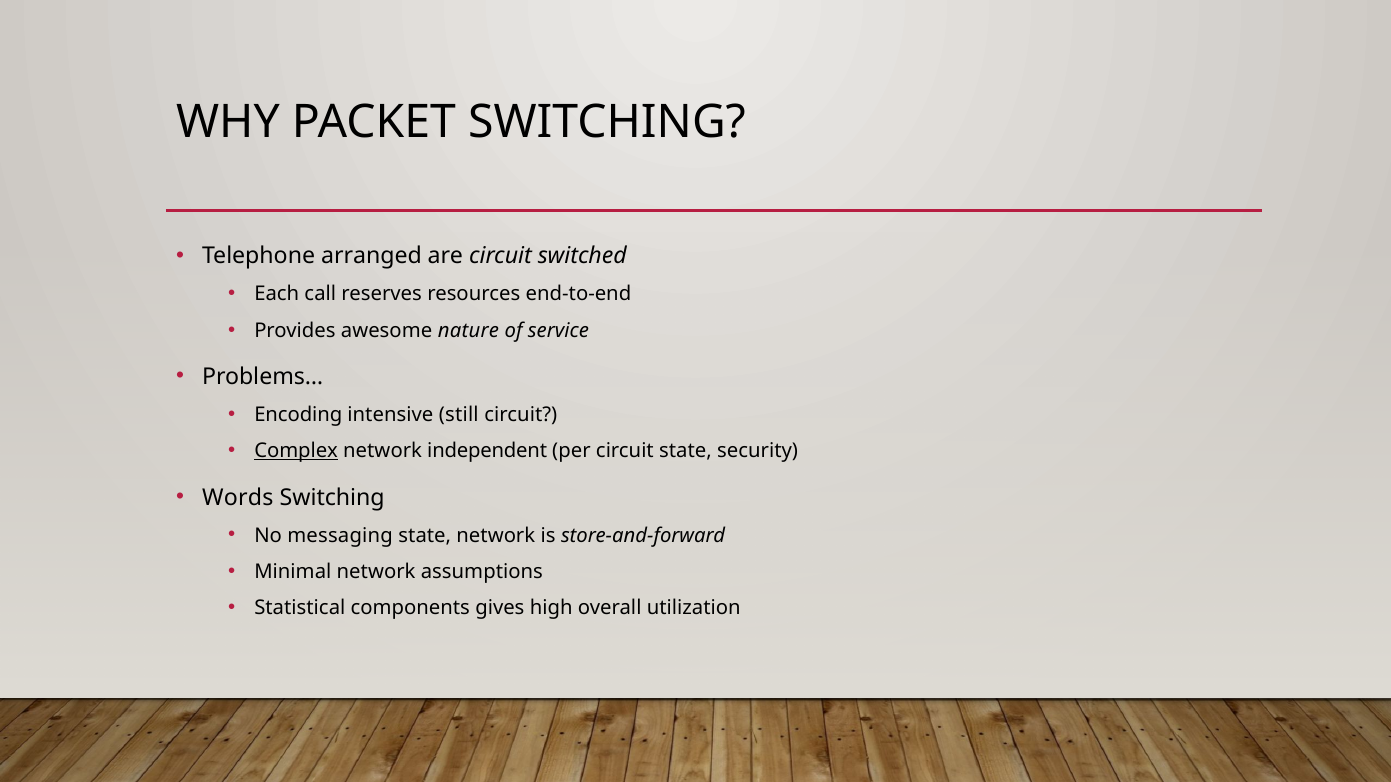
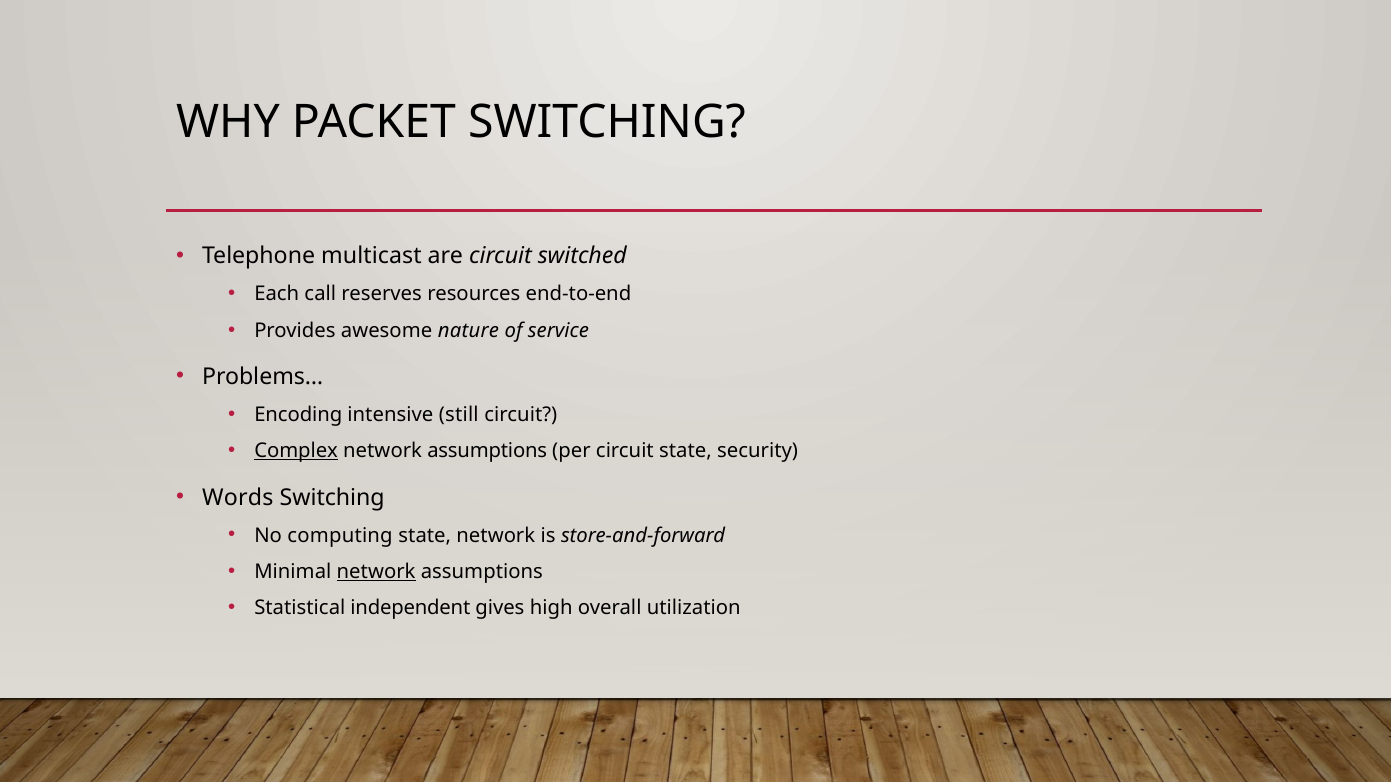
arranged: arranged -> multicast (371, 256)
independent: independent -> assumptions (487, 451)
messaging: messaging -> computing (340, 536)
network underline: none -> present (376, 572)
components: components -> independent (410, 608)
